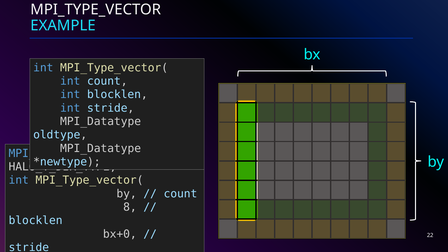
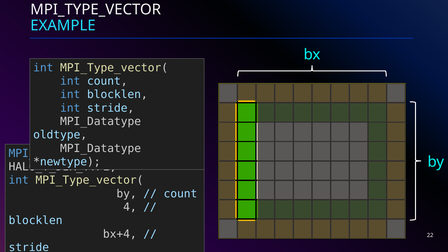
8: 8 -> 4 (130, 207)
bx+0: bx+0 -> bx+4 (120, 234)
